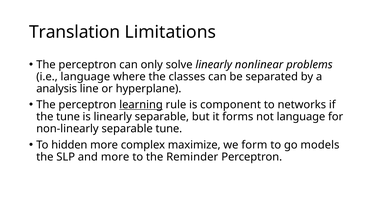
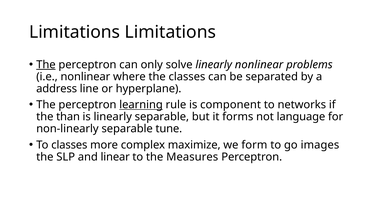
Translation: Translation -> Limitations (75, 32)
The underline: none -> present (46, 65)
i.e language: language -> nonlinear (85, 77)
analysis: analysis -> address (57, 89)
the tune: tune -> than (68, 117)
To hidden: hidden -> classes (69, 145)
models: models -> images (320, 145)
and more: more -> linear (115, 157)
Reminder: Reminder -> Measures (192, 157)
